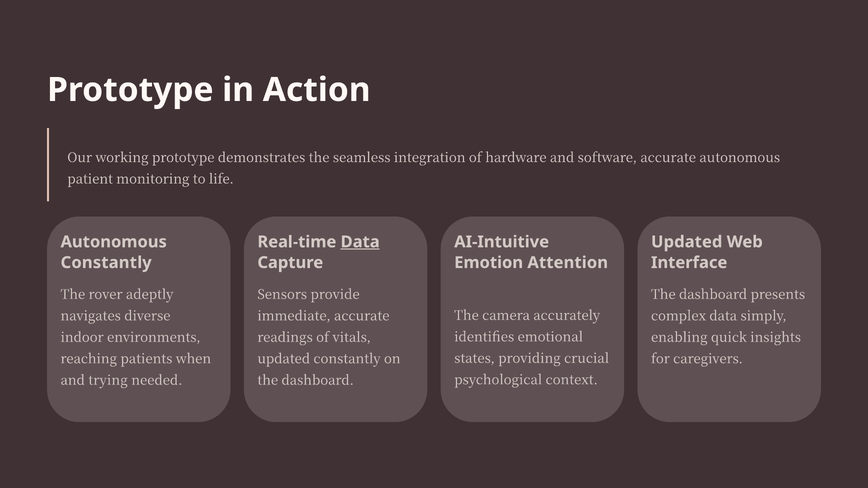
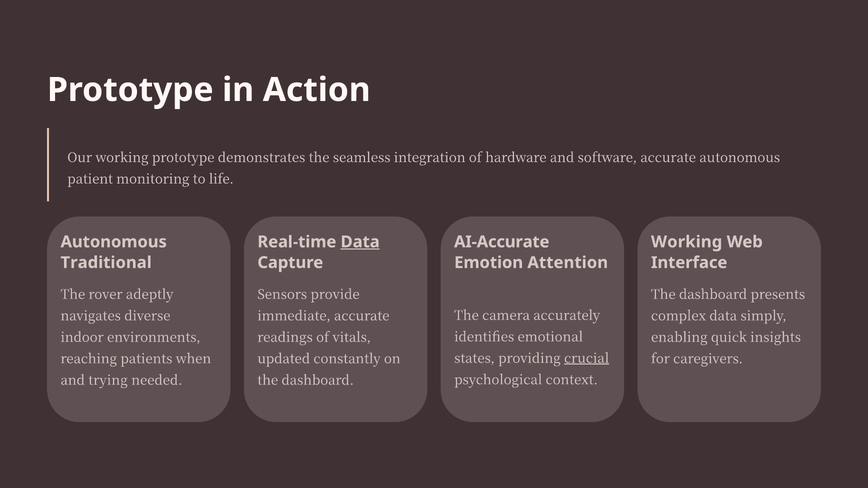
AI-Intuitive: AI-Intuitive -> AI-Accurate (502, 242)
Updated: Updated -> Working (687, 242)
Constantly: Constantly -> Traditional (106, 263)
crucial underline: none -> present (587, 359)
